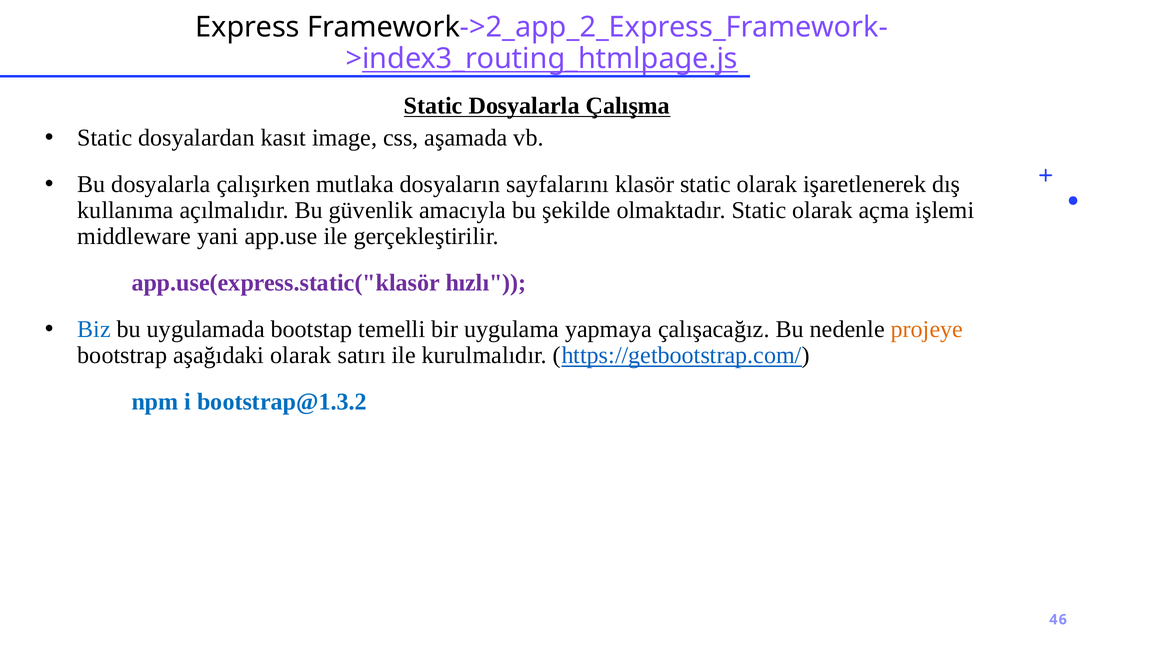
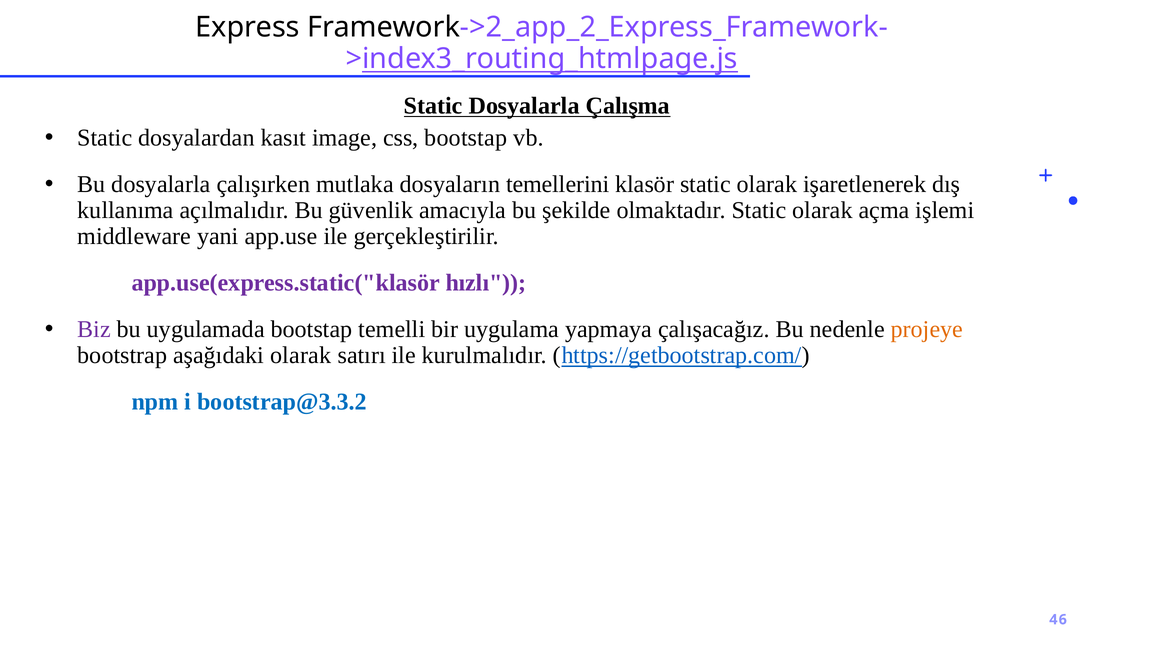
css aşamada: aşamada -> bootstap (466, 138)
sayfalarını: sayfalarını -> temellerini (558, 184)
Biz colour: blue -> purple (94, 329)
bootstrap@1.3.2: bootstrap@1.3.2 -> bootstrap@3.3.2 (282, 402)
